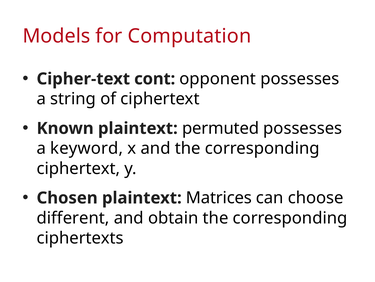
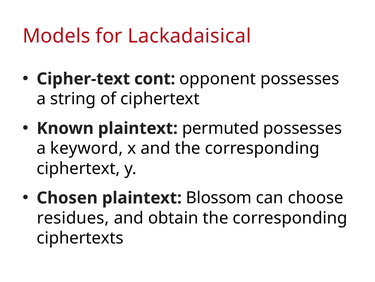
Computation: Computation -> Lackadaisical (189, 36)
Matrices: Matrices -> Blossom (219, 197)
different: different -> residues (73, 217)
